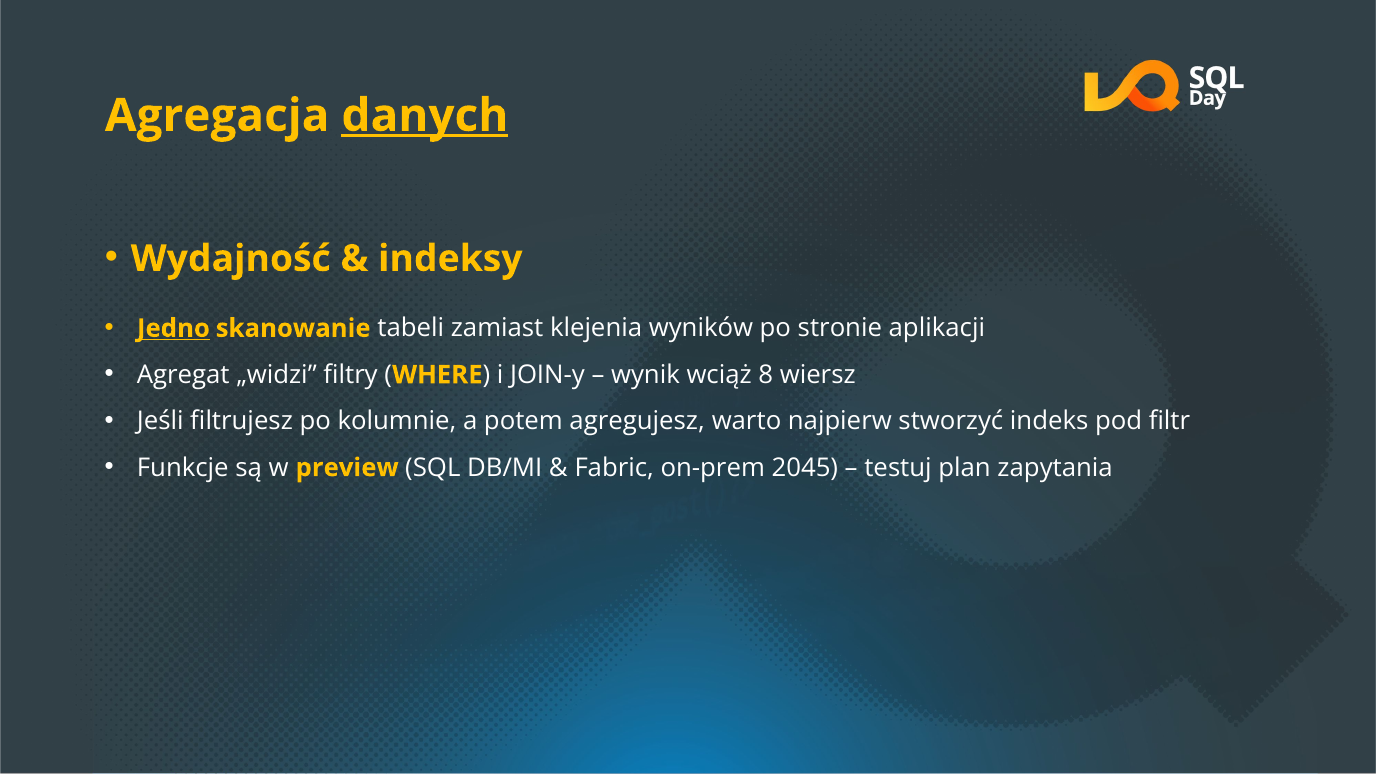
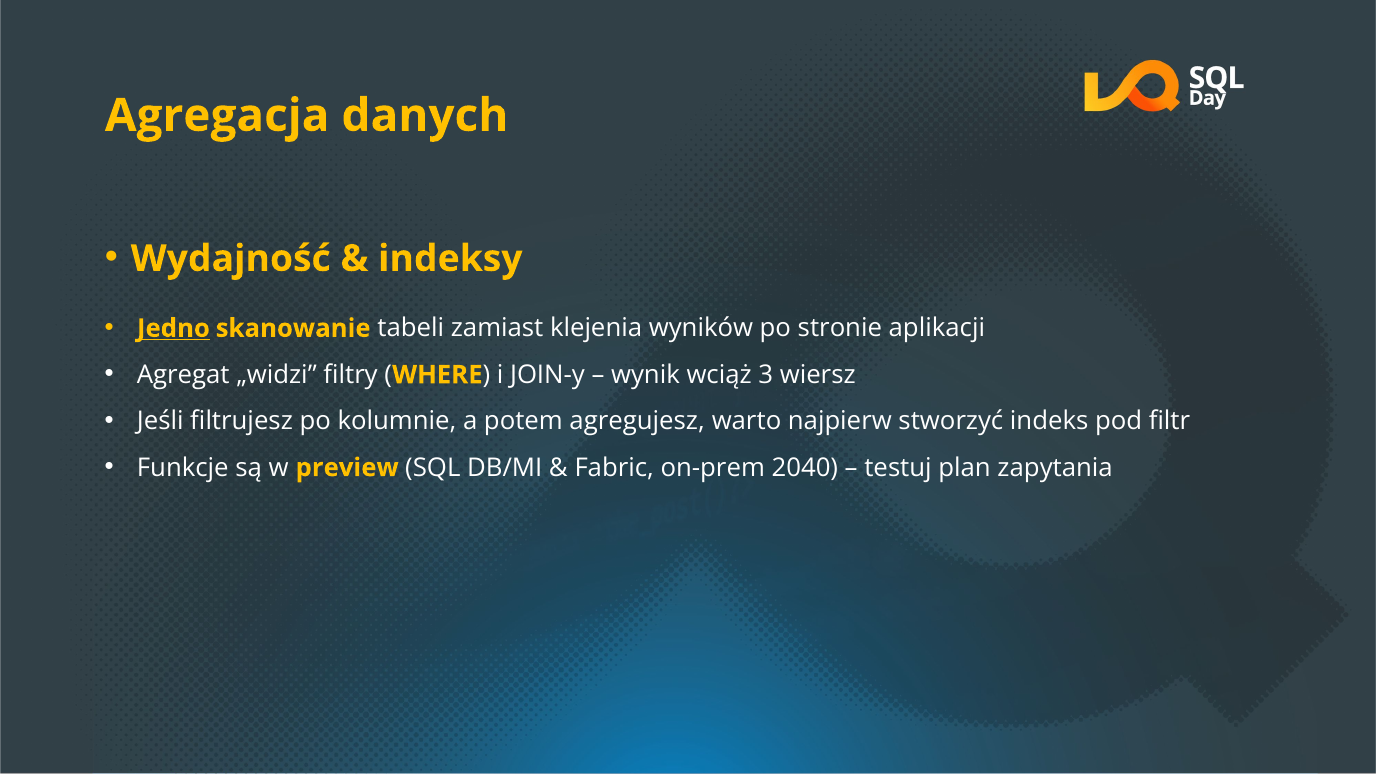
danych underline: present -> none (425, 116)
8: 8 -> 3 (766, 375)
2045: 2045 -> 2040 (805, 468)
